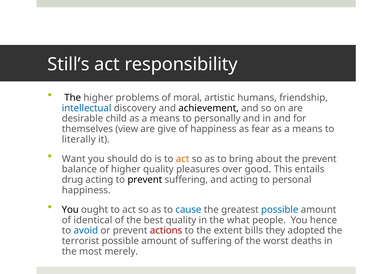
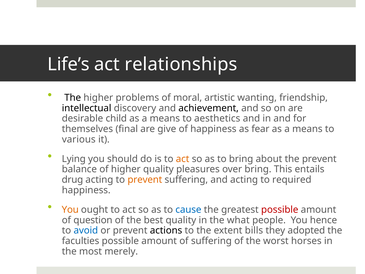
Still’s: Still’s -> Life’s (69, 64)
responsibility: responsibility -> relationships (181, 64)
humans: humans -> wanting (257, 98)
intellectual colour: blue -> black (87, 108)
personally: personally -> aesthetics (217, 118)
view: view -> final (127, 129)
literally: literally -> various (79, 139)
Want: Want -> Lying (74, 159)
over good: good -> bring (258, 169)
prevent colour: black -> orange (145, 180)
personal: personal -> required (292, 180)
You colour: black -> orange (70, 209)
possible colour: blue -> red (280, 209)
identical: identical -> question (93, 220)
actions colour: red -> black (166, 230)
terrorist: terrorist -> faculties (81, 241)
deaths: deaths -> horses (306, 241)
